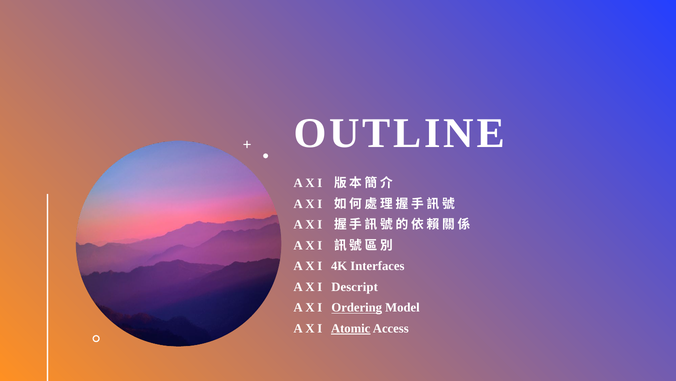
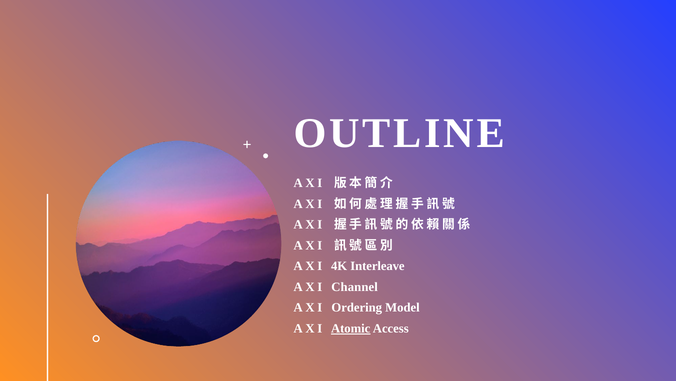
Interfaces: Interfaces -> Interleave (377, 266)
Descript: Descript -> Channel (355, 286)
Ordering underline: present -> none (357, 307)
